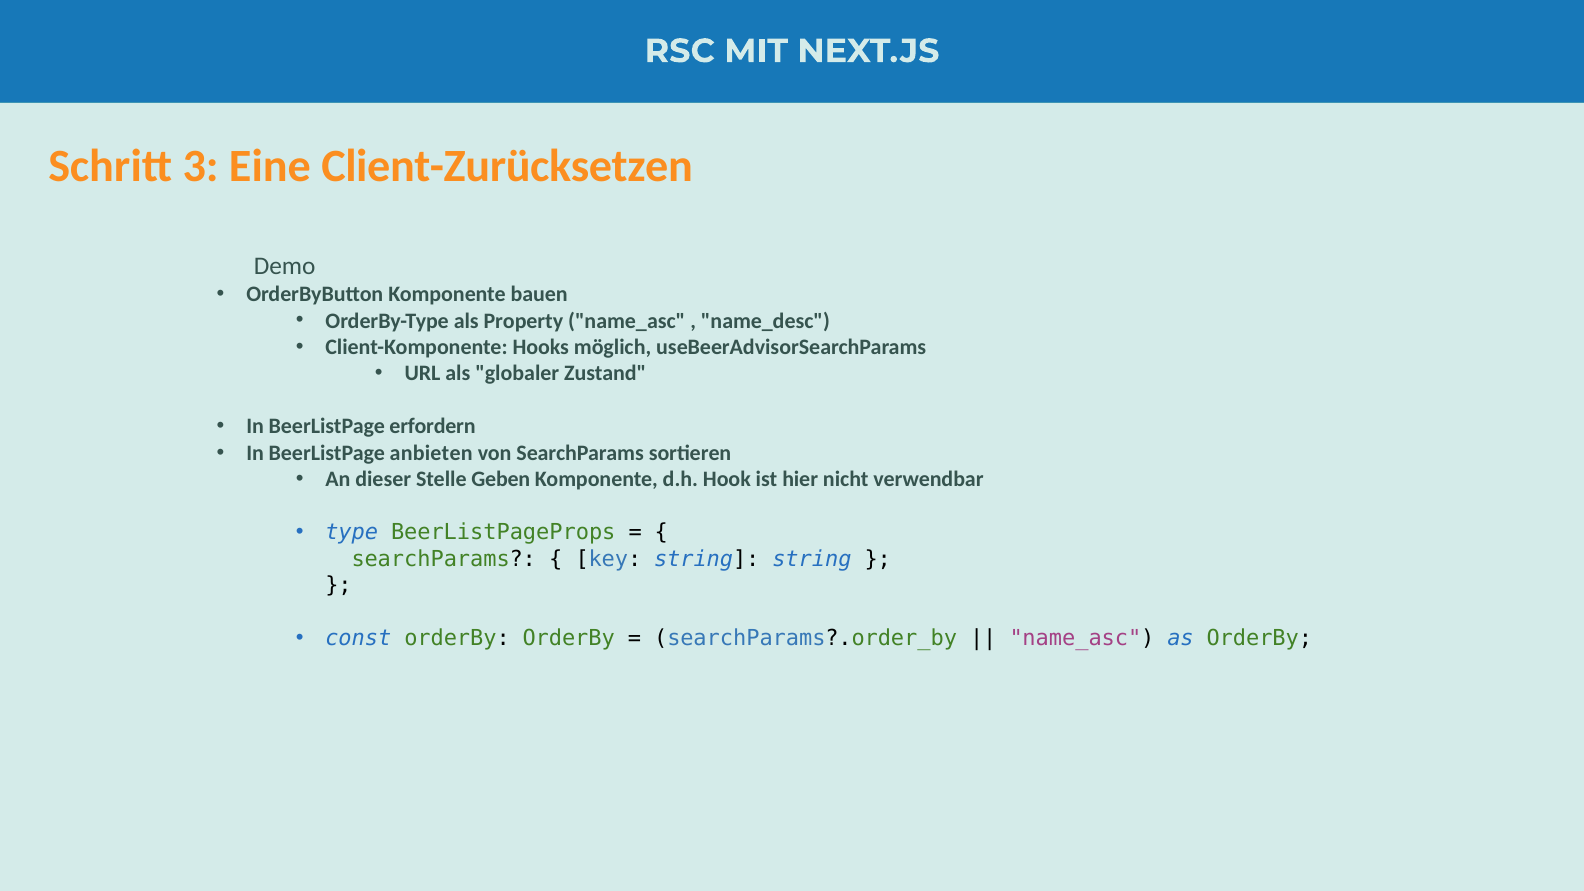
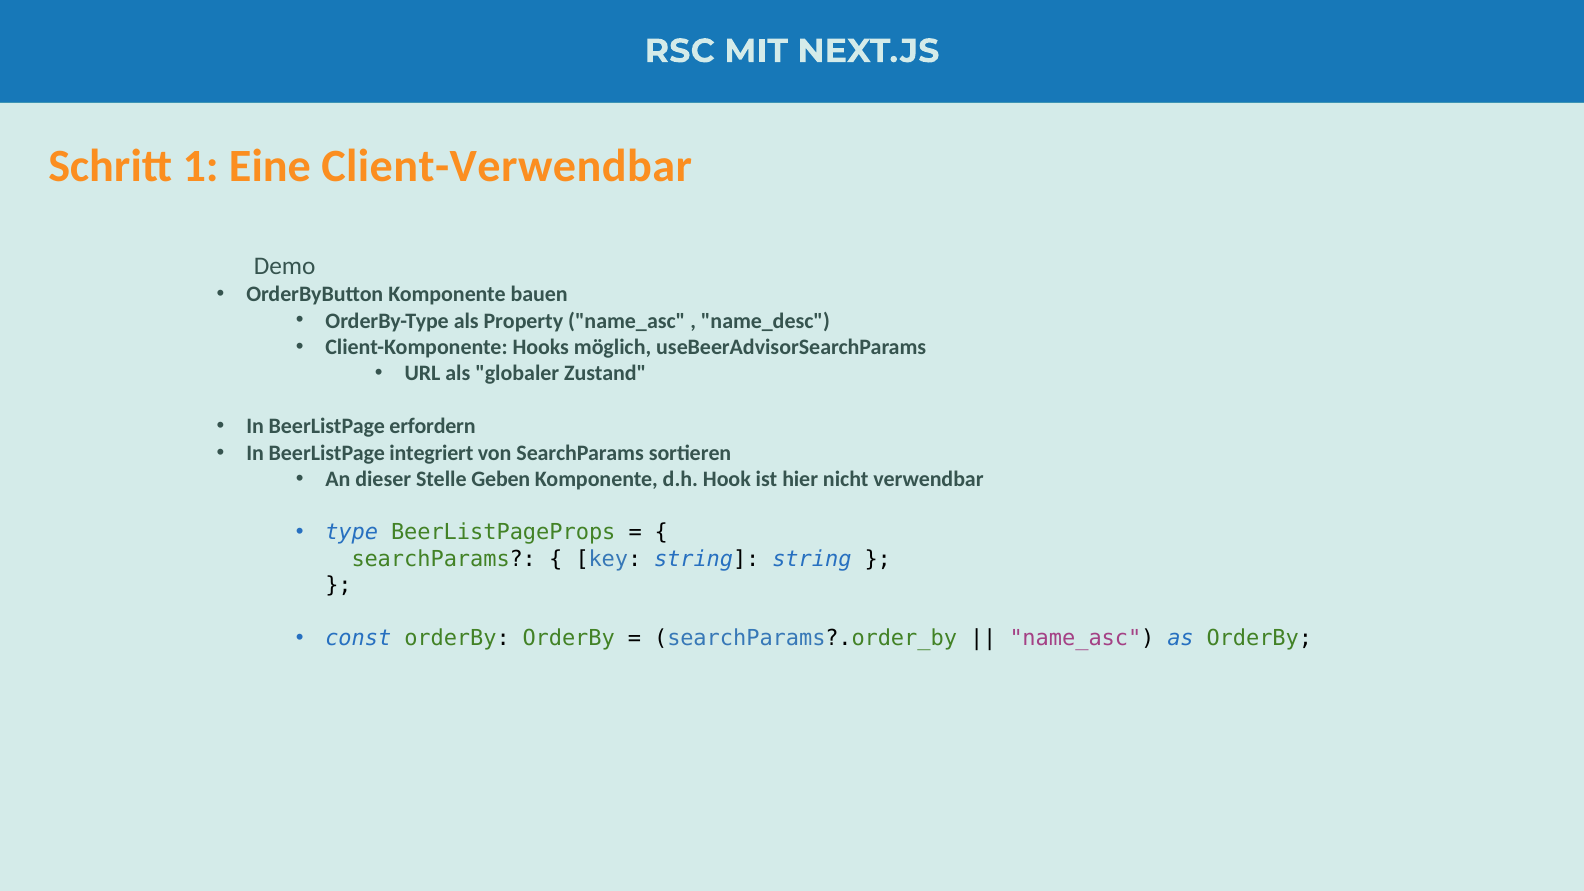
3: 3 -> 1 (201, 166)
Client-Zurücksetzen: Client-Zurücksetzen -> Client-Verwendbar (507, 166)
anbieten: anbieten -> integriert (431, 453)
